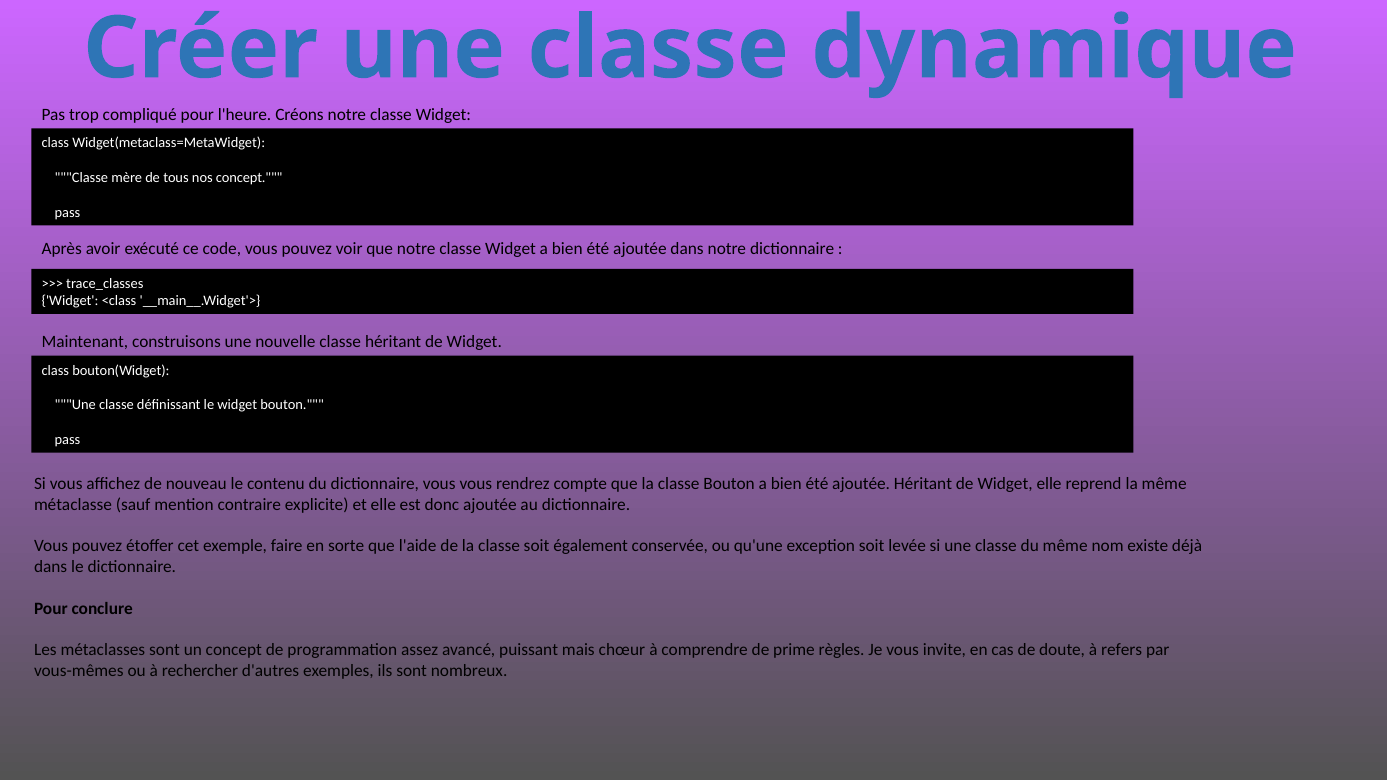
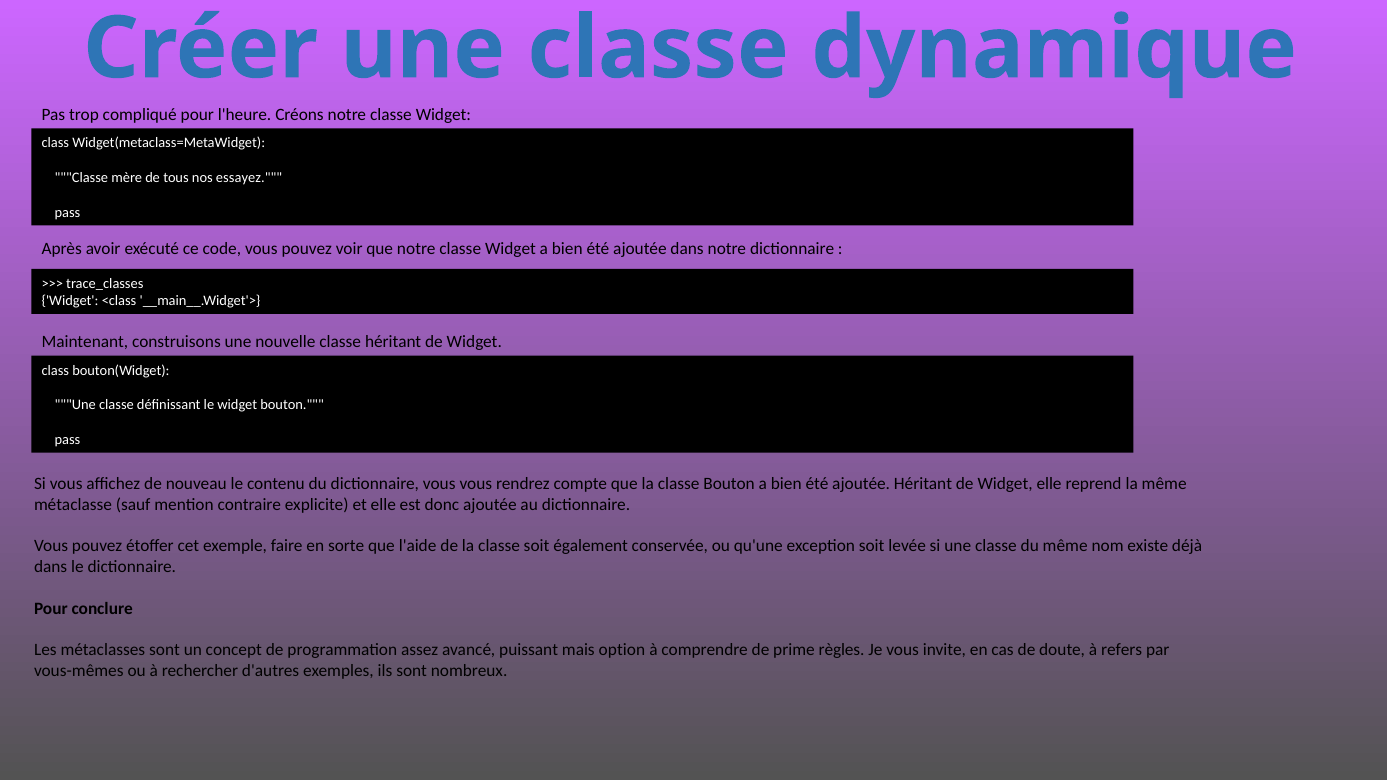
nos concept: concept -> essayez (249, 178)
chœur: chœur -> option (622, 650)
